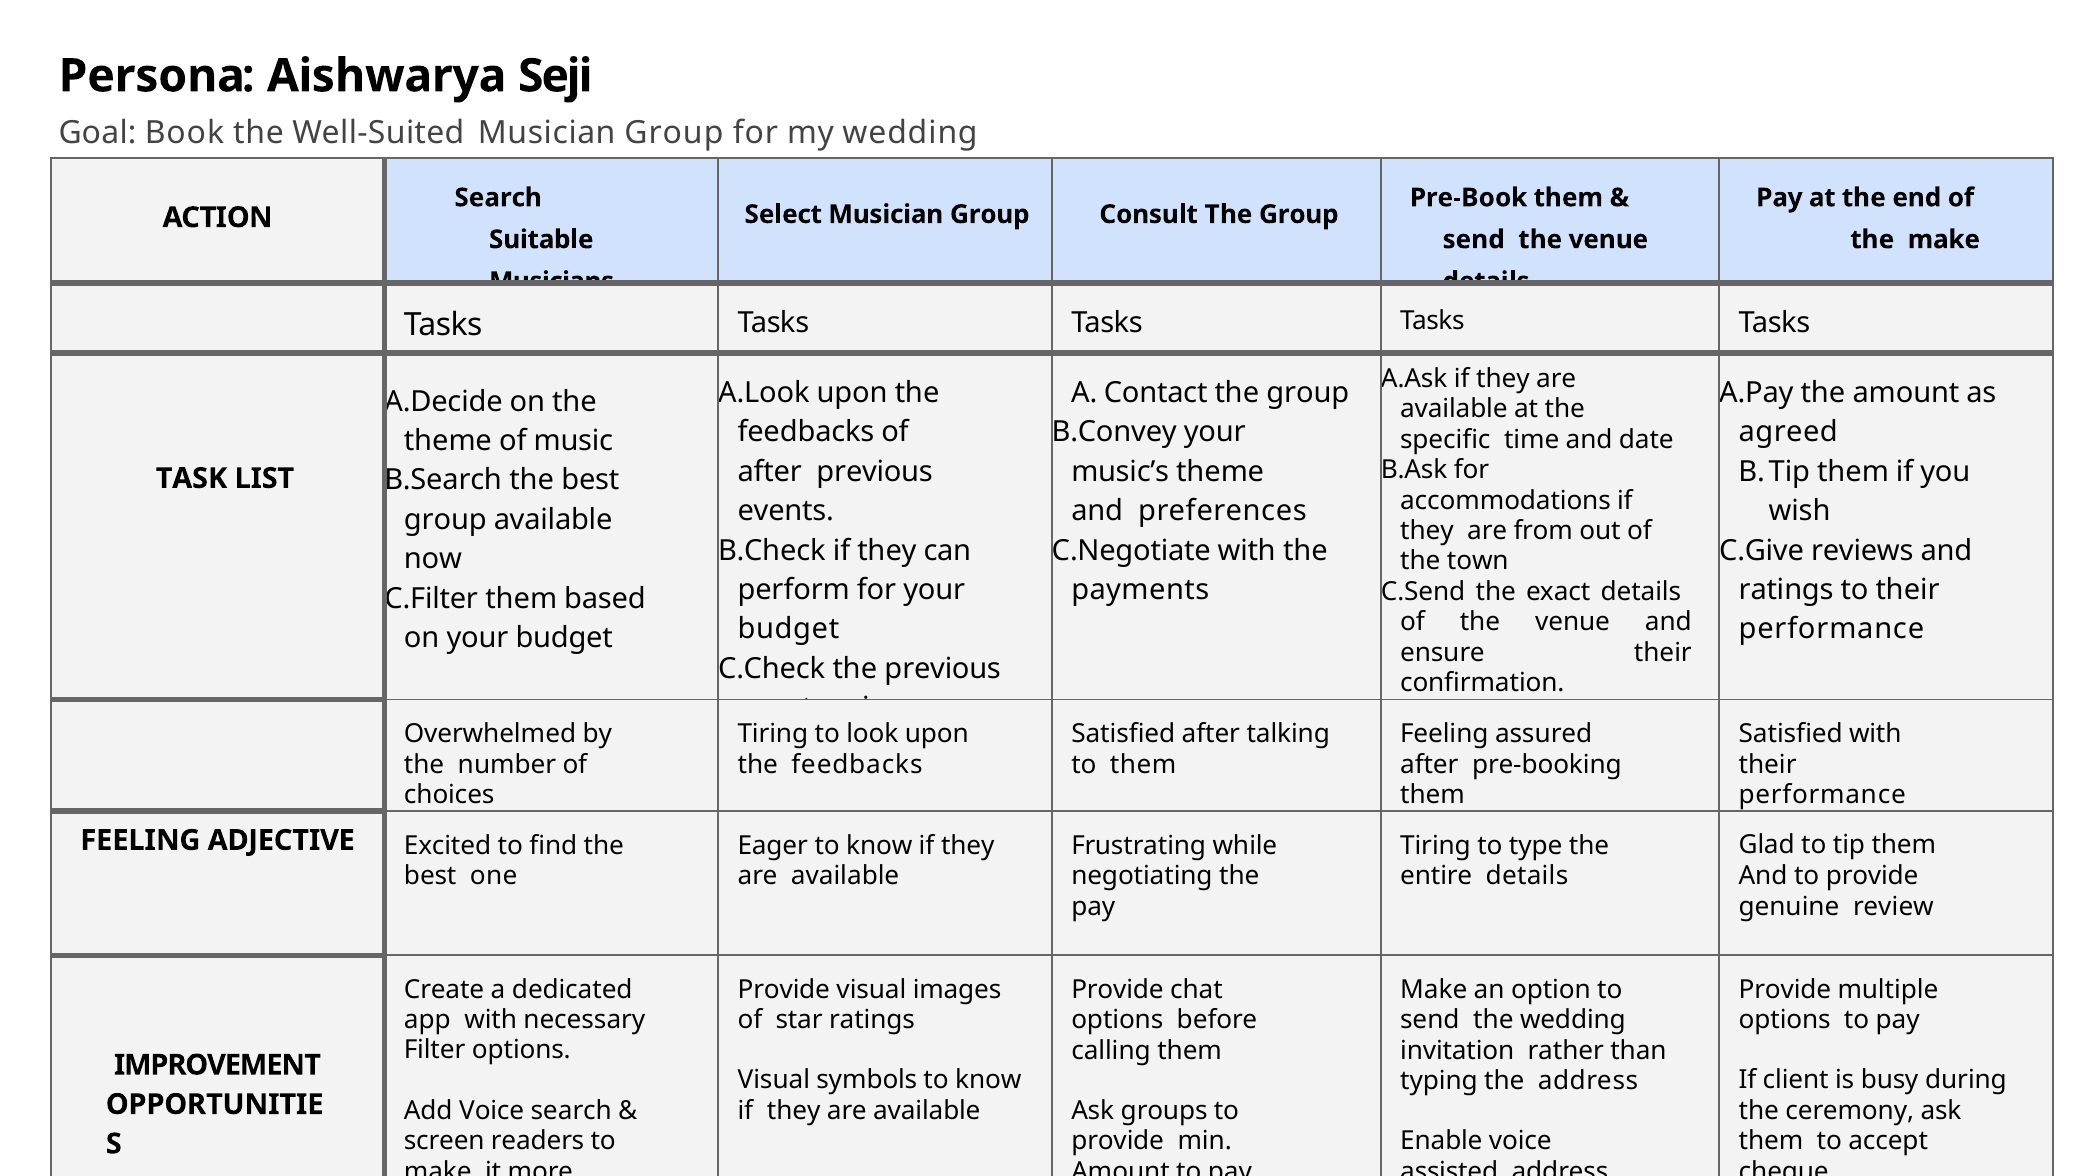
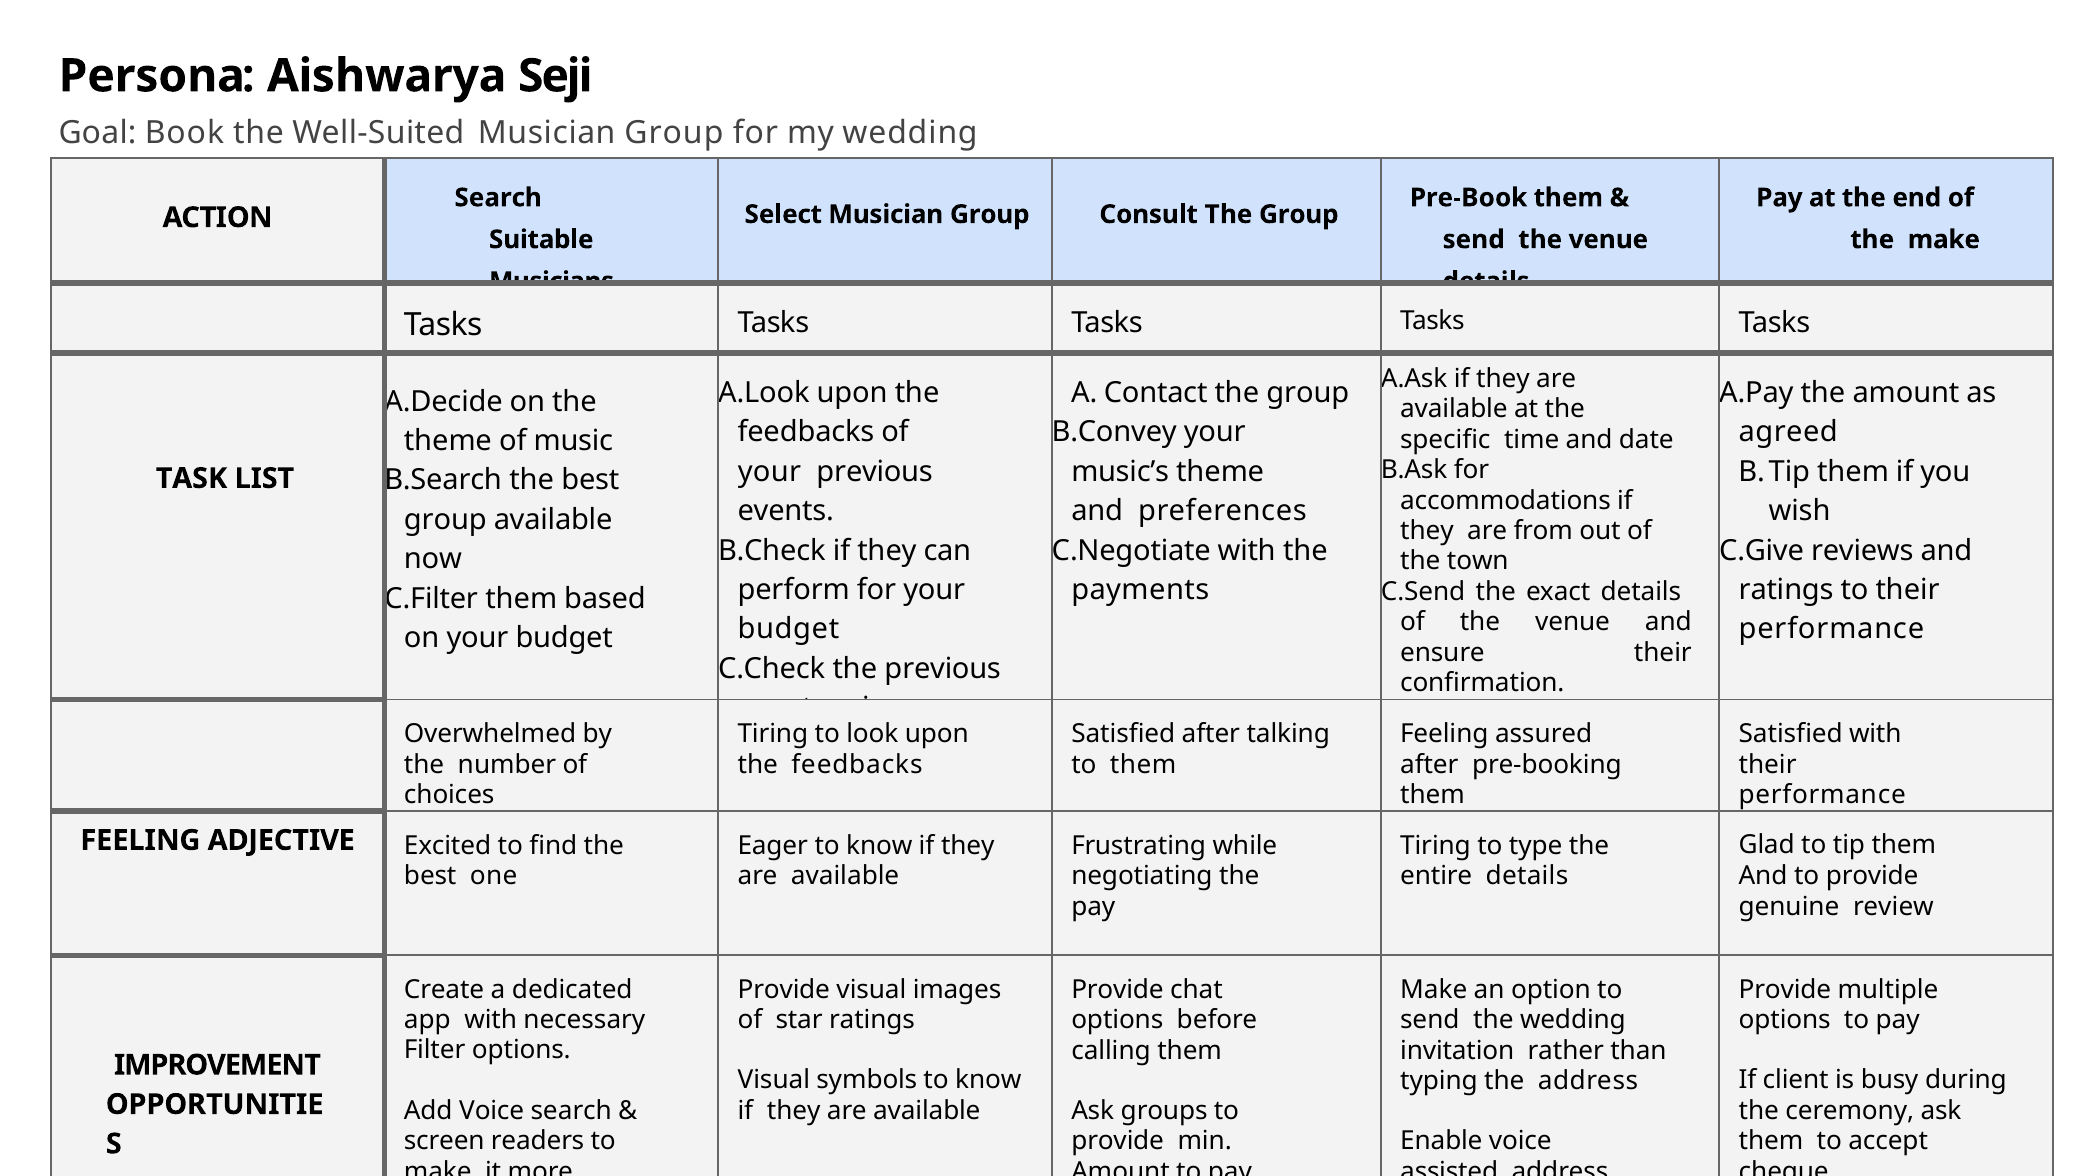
after: after -> your (769, 472)
